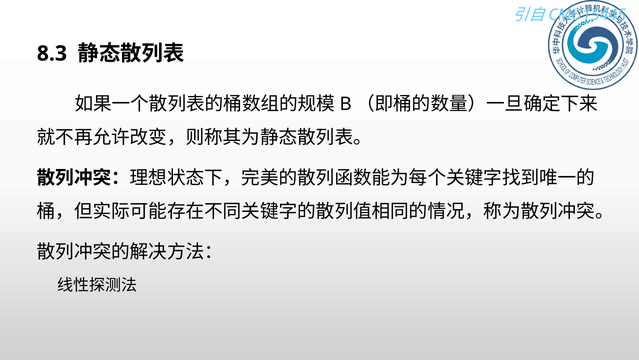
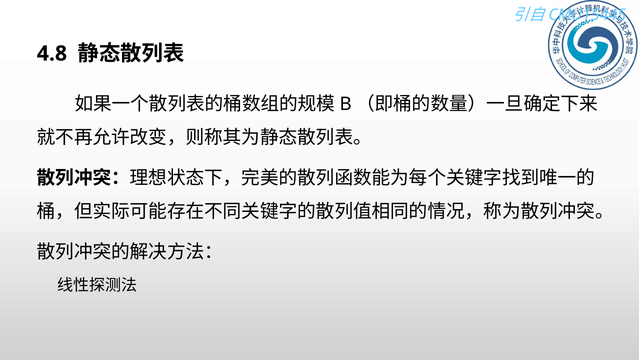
8.3: 8.3 -> 4.8 (52, 53)
